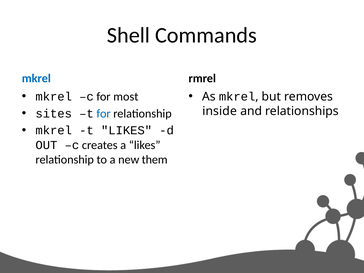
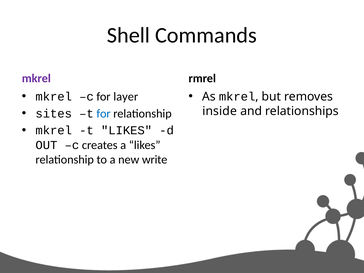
mkrel colour: blue -> purple (36, 78)
most: most -> layer (126, 97)
them: them -> write (155, 160)
